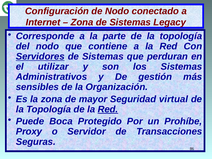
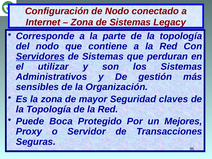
virtual: virtual -> claves (174, 99)
Red underline: present -> none (108, 109)
Prohíbe: Prohíbe -> Mejores (183, 121)
